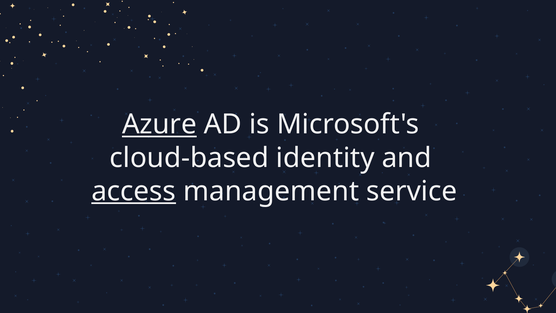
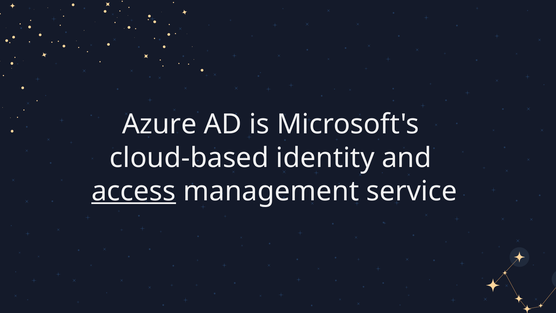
Azure underline: present -> none (159, 124)
